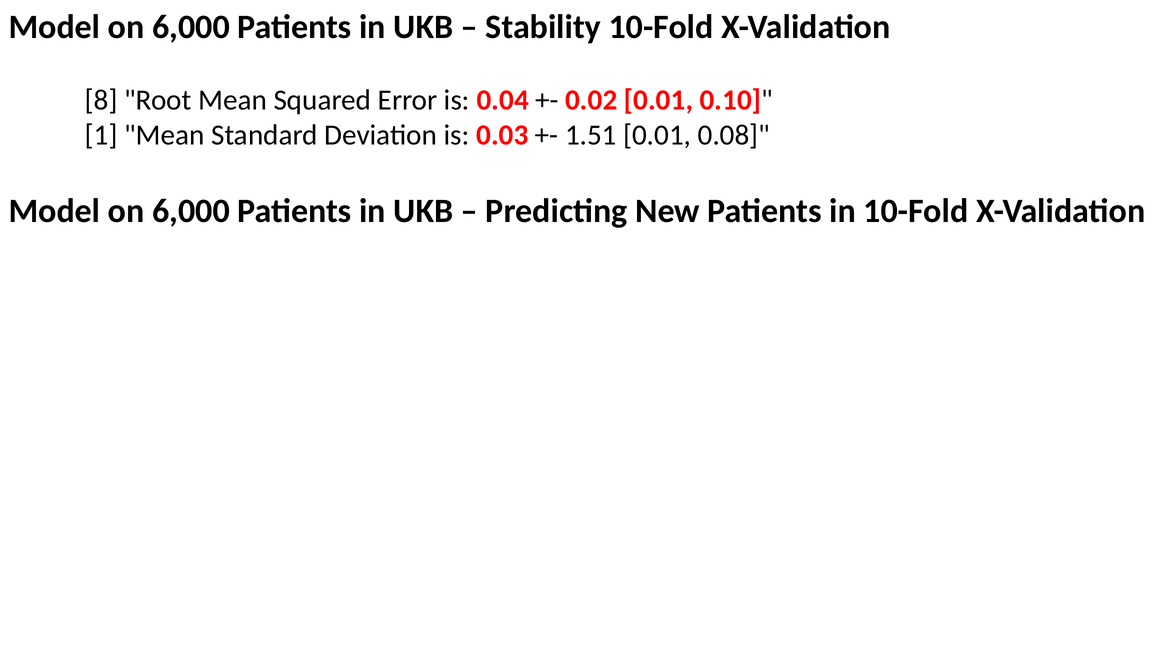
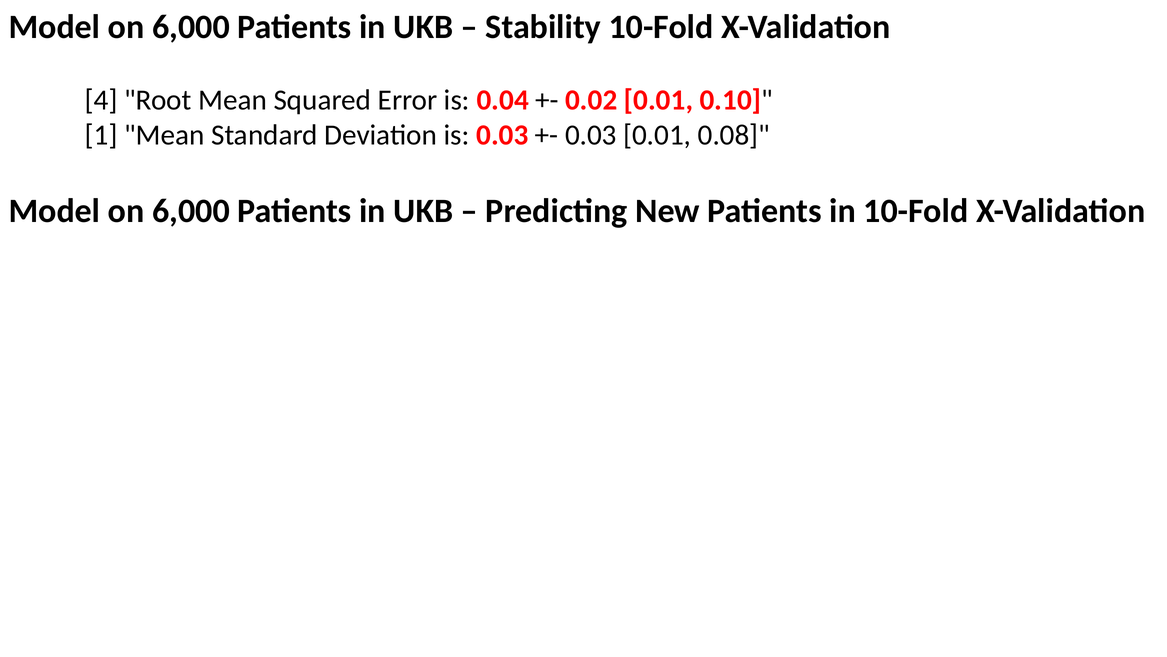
8: 8 -> 4 (101, 100)
1.51: 1.51 -> 0.03 (591, 135)
